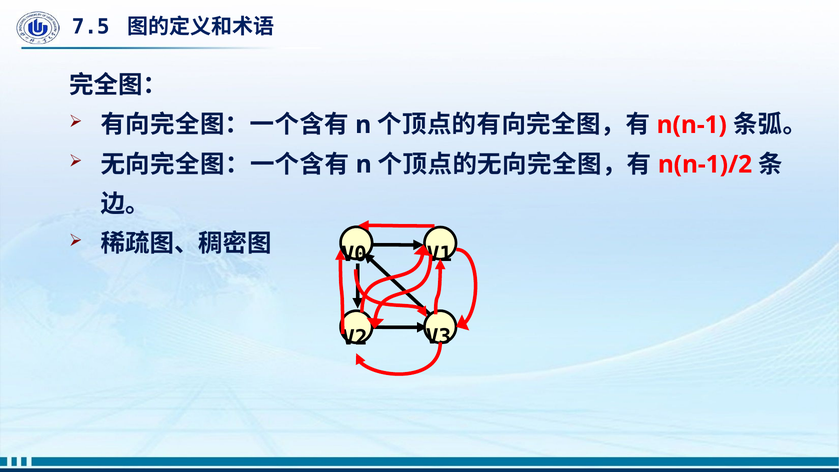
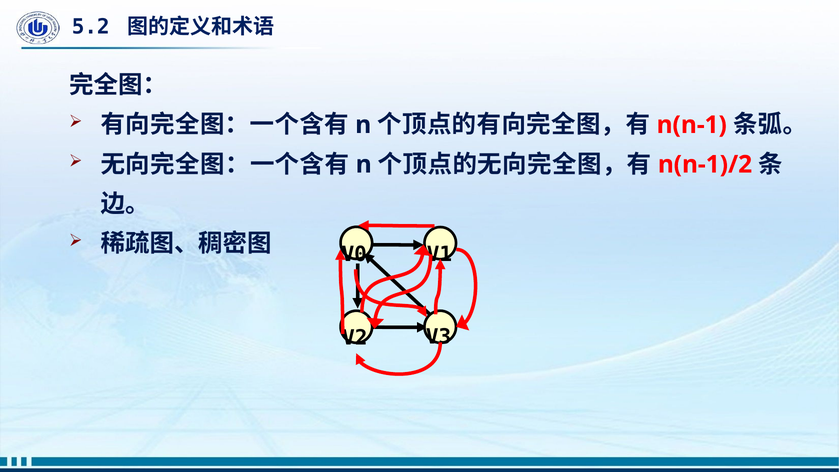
7.5: 7.5 -> 5.2 (91, 27)
